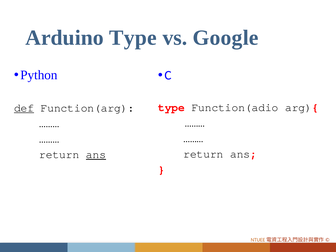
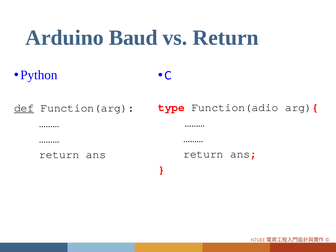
Arduino Type: Type -> Baud (133, 38)
vs Google: Google -> Return (226, 38)
ans underline: present -> none (96, 155)
